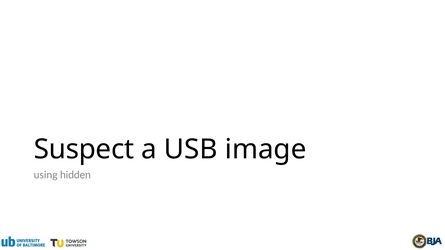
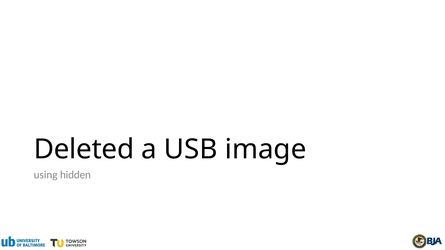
Suspect: Suspect -> Deleted (84, 150)
